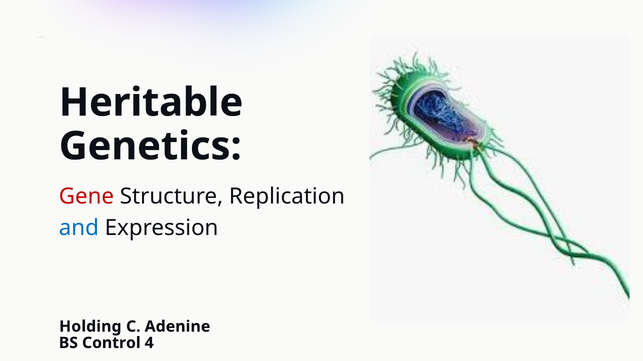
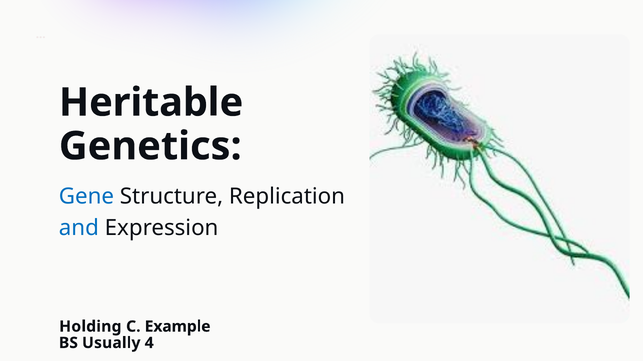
Gene colour: red -> blue (86, 197)
Adenine: Adenine -> Example (178, 327)
Control: Control -> Usually (111, 343)
